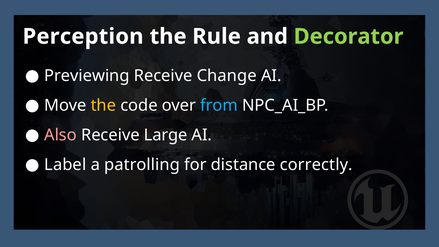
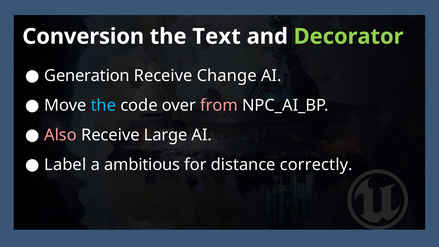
Perception: Perception -> Conversion (83, 36)
Rule: Rule -> Text (217, 36)
Previewing: Previewing -> Generation (87, 76)
the colour: yellow -> light blue (103, 105)
from colour: light blue -> pink (219, 105)
patrolling: patrolling -> ambitious (142, 165)
